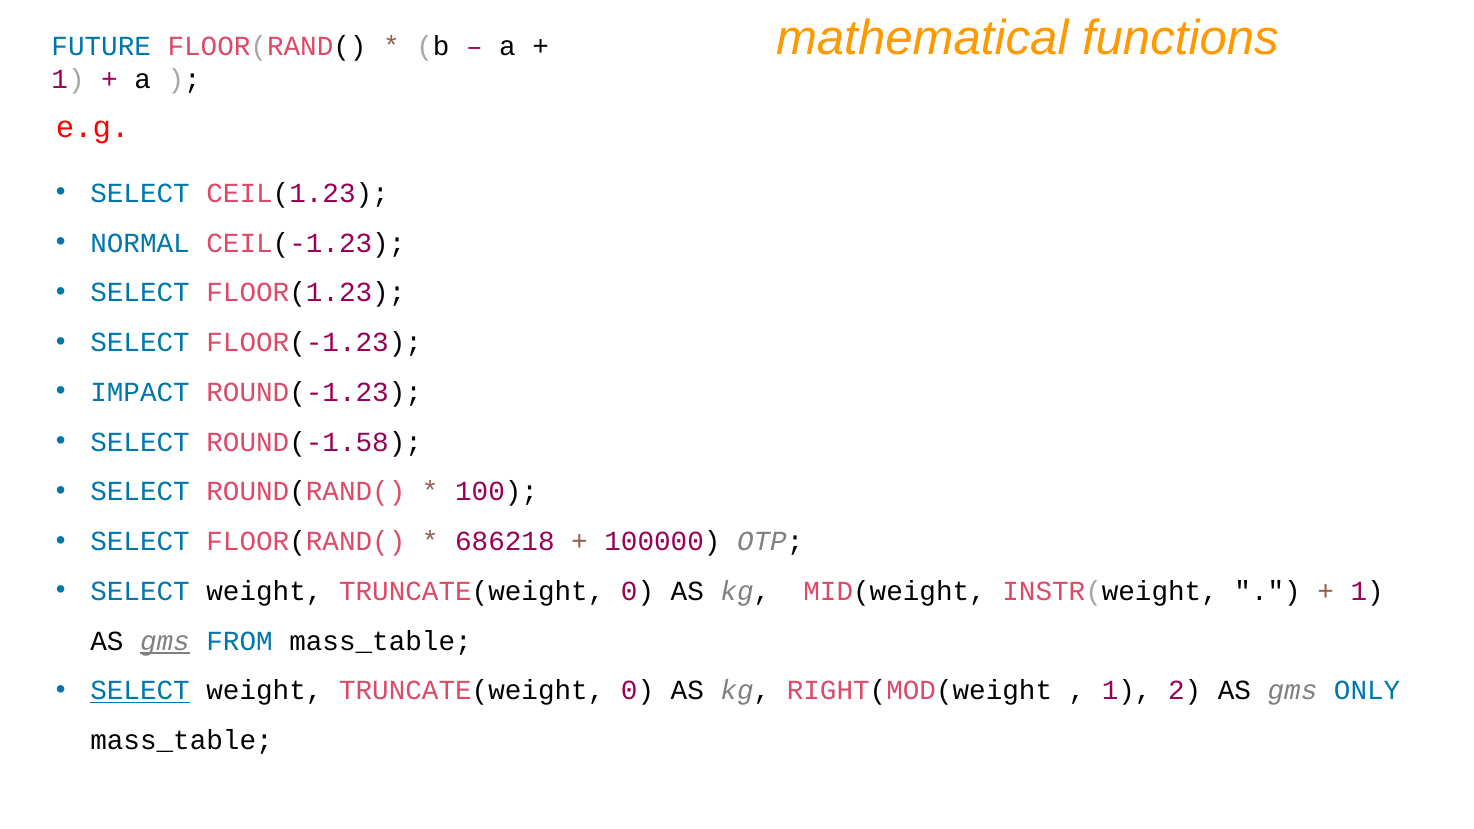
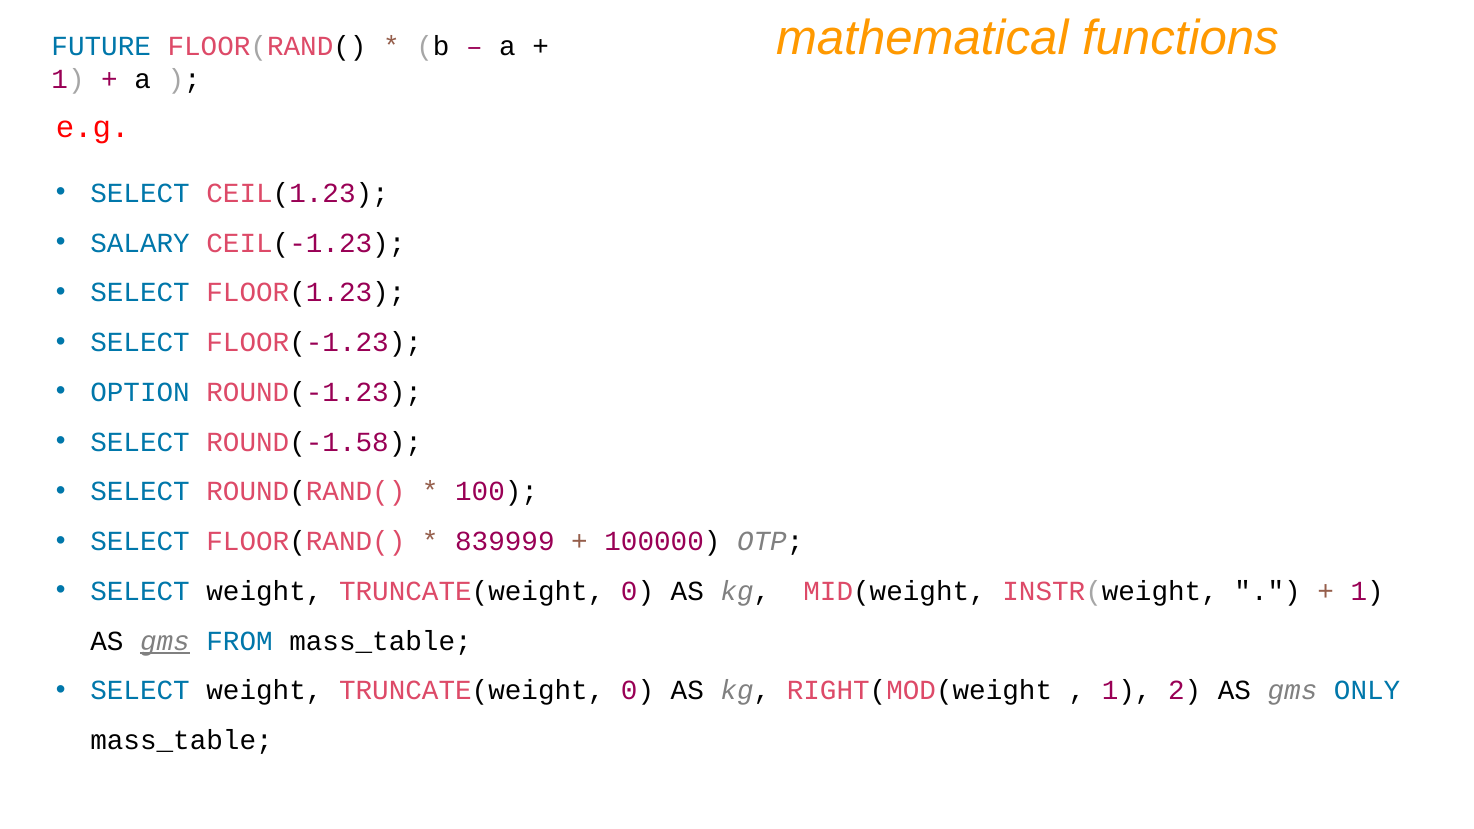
NORMAL: NORMAL -> SALARY (140, 243)
IMPACT: IMPACT -> OPTION (140, 392)
686218: 686218 -> 839999 (505, 541)
SELECT underline: present -> none (140, 691)
